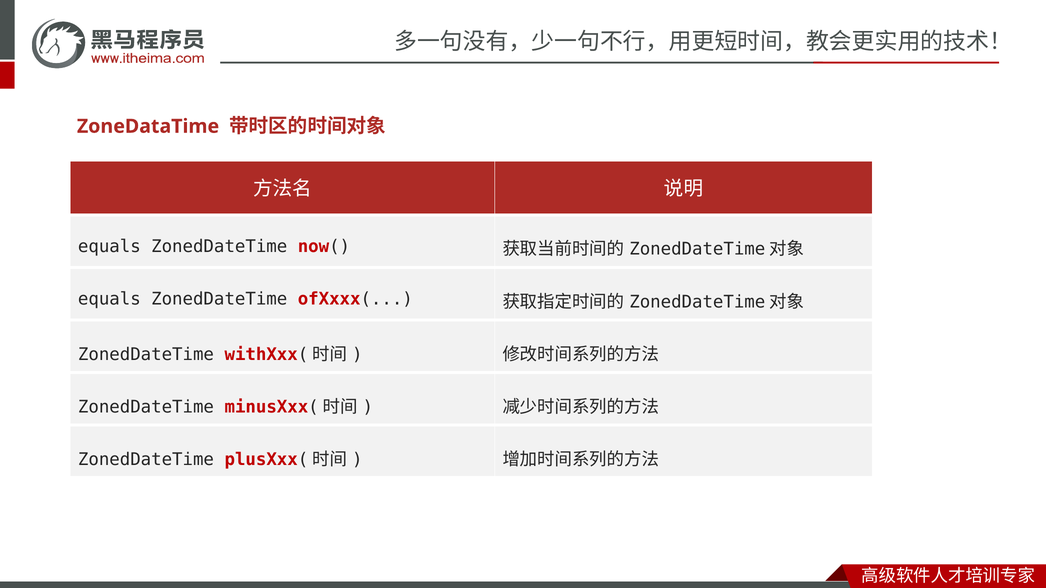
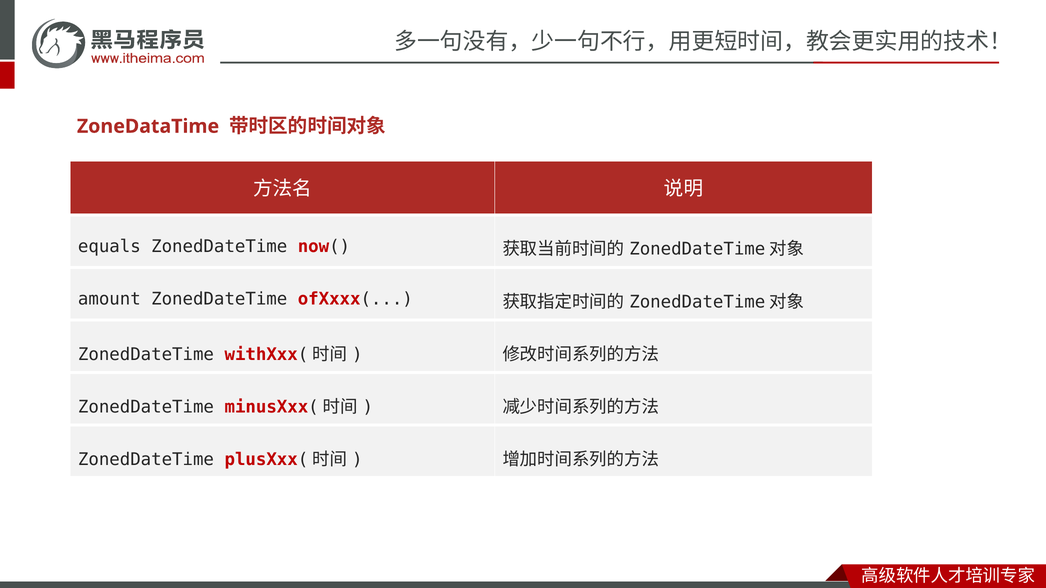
equals: equals -> amount (109, 299)
